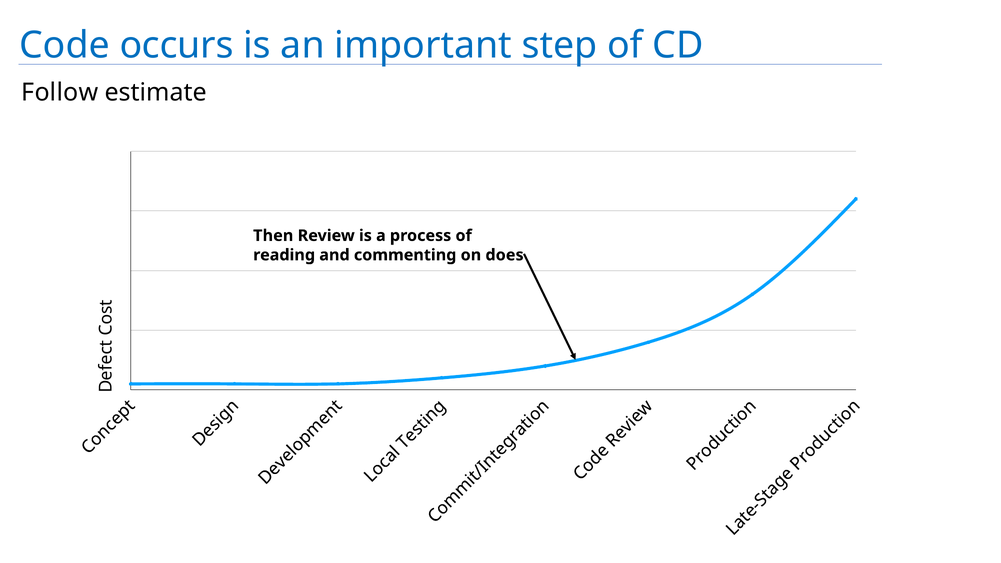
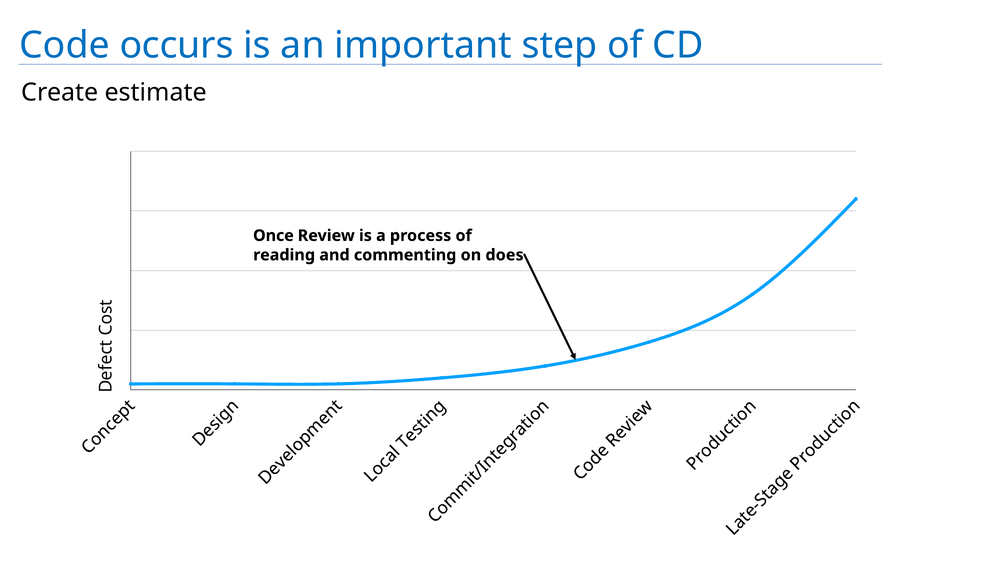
Follow: Follow -> Create (60, 93)
Then: Then -> Once (273, 236)
